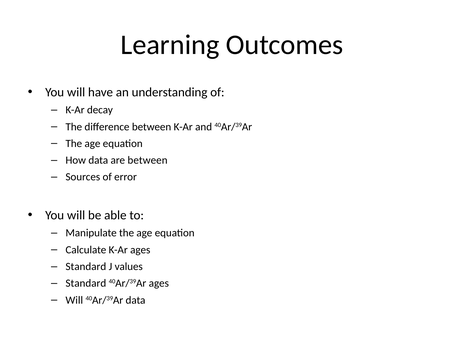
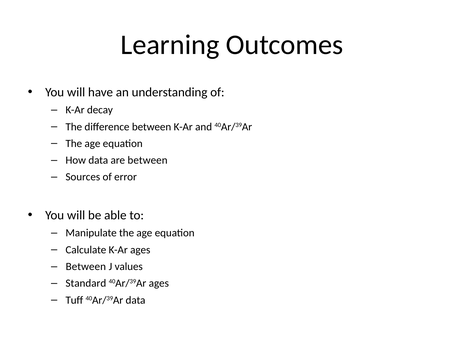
Standard: Standard -> Between (86, 267)
Will: Will -> Tuff (74, 300)
